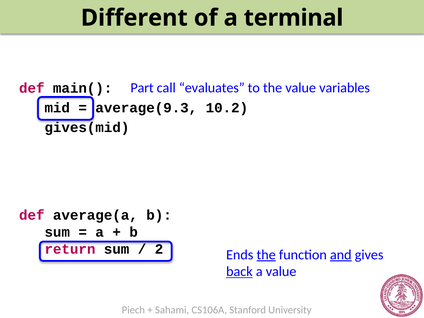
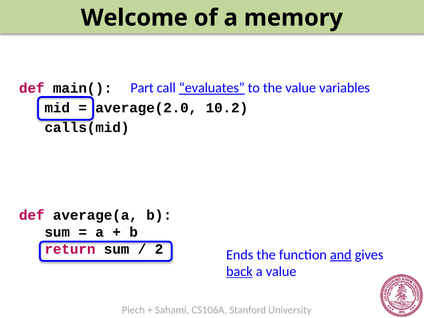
Different: Different -> Welcome (134, 18)
terminal: terminal -> memory (293, 18)
evaluates underline: none -> present (212, 88)
average(9.3: average(9.3 -> average(2.0 (146, 108)
gives(mid: gives(mid -> calls(mid (87, 128)
the underline: present -> none (266, 255)
